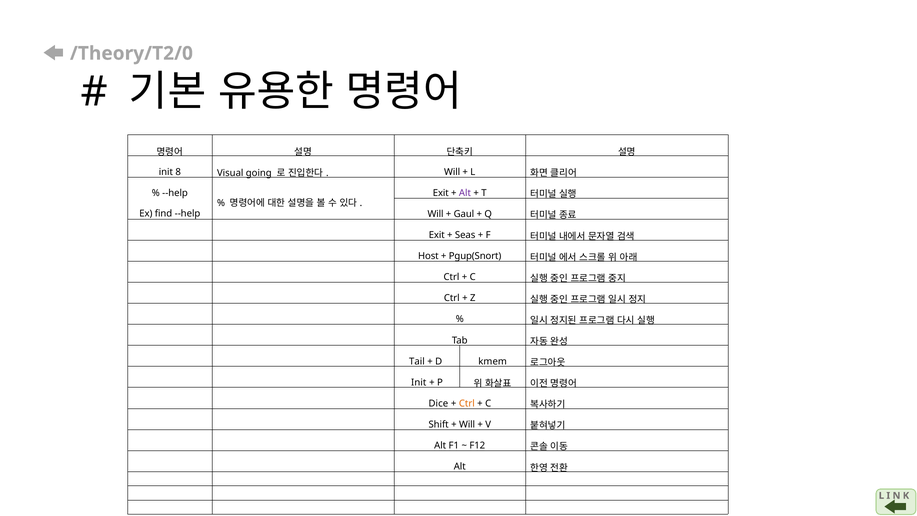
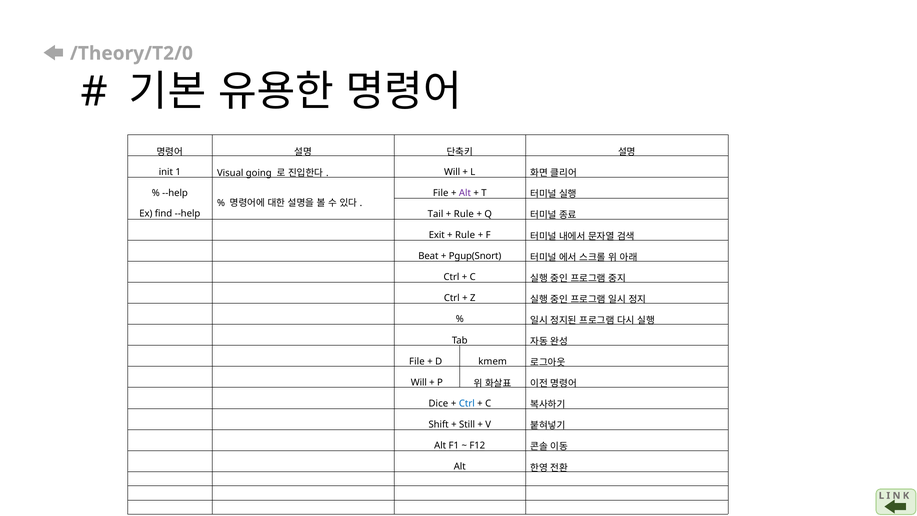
8: 8 -> 1 (178, 172)
Exit: Exit -> File (441, 193)
Will: Will -> Tail (436, 214)
Gaul: Gaul -> Rule (464, 214)
Seas: Seas -> Rule (465, 235)
Host: Host -> Beat (428, 256)
Tail: Tail -> File (417, 361)
Init: Init -> Will (419, 382)
Ctrl colour: orange -> blue (467, 403)
Will: Will -> Still (467, 424)
